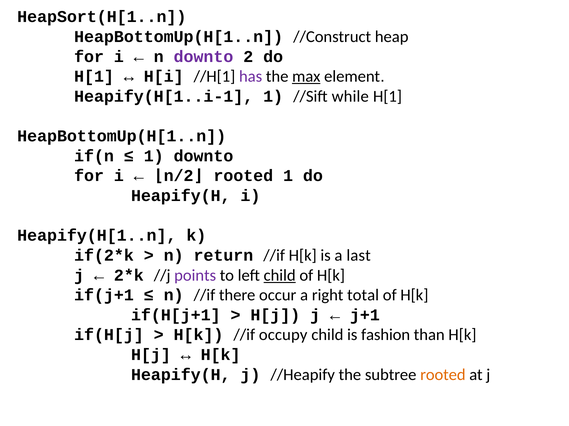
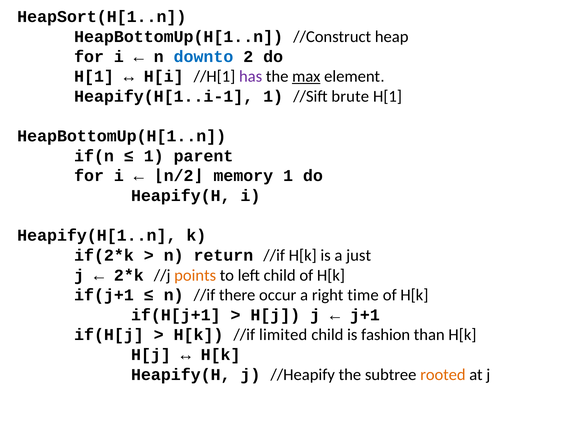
downto colour: purple -> blue (203, 57)
while: while -> brute (350, 96)
1 downto: downto -> parent (203, 156)
rooted: rooted -> memory (243, 176)
last: last -> just (359, 256)
points colour: purple -> orange (195, 276)
child underline: present -> none (280, 276)
total: total -> time (363, 296)
occupy: occupy -> limited (283, 335)
